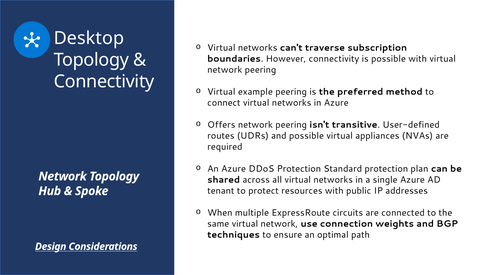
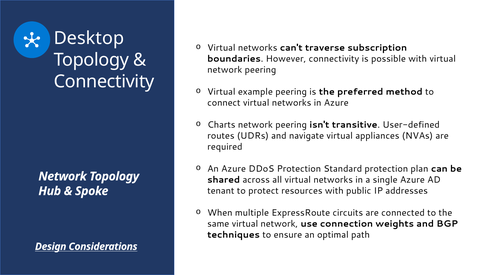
Offers: Offers -> Charts (221, 124)
and possible: possible -> navigate (307, 135)
